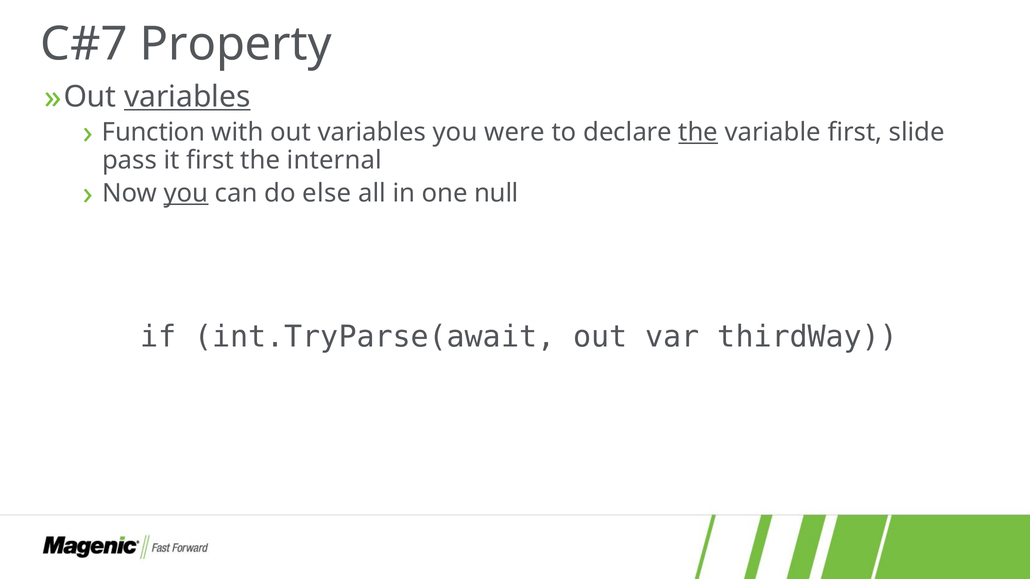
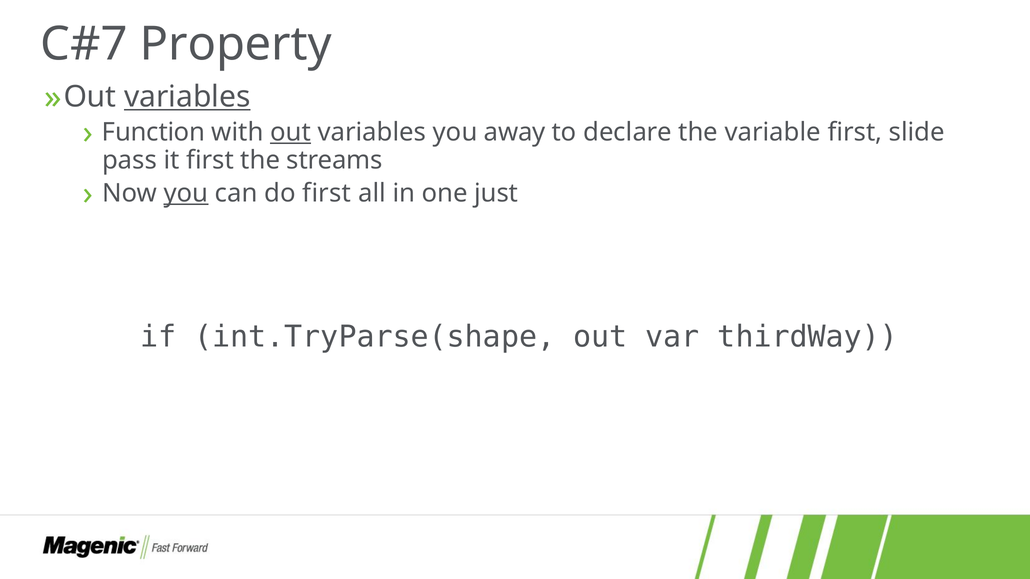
out underline: none -> present (291, 132)
were: were -> away (515, 132)
the underline: present -> none (698, 132)
internal: internal -> streams (335, 160)
do else: else -> first (327, 193)
null: null -> just (496, 193)
int.TryParse(await: int.TryParse(await -> int.TryParse(shape (375, 337)
